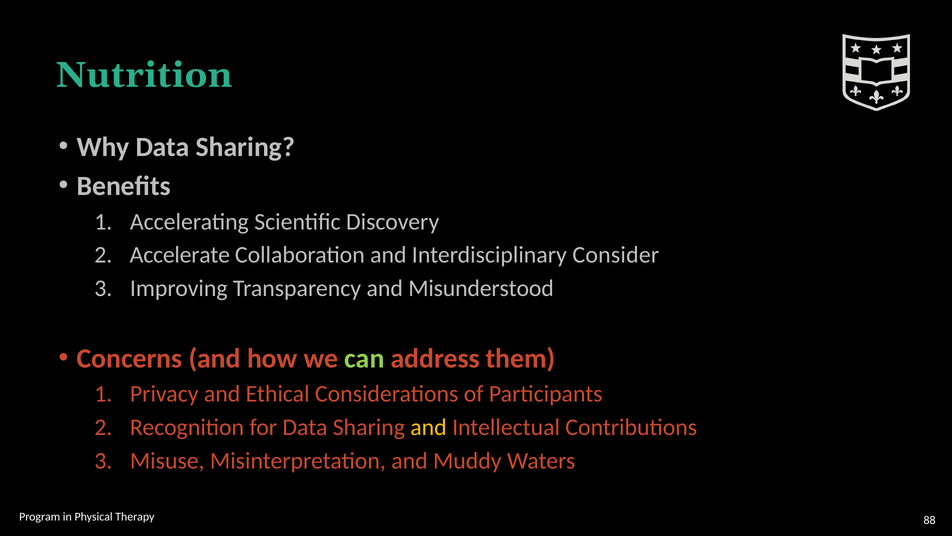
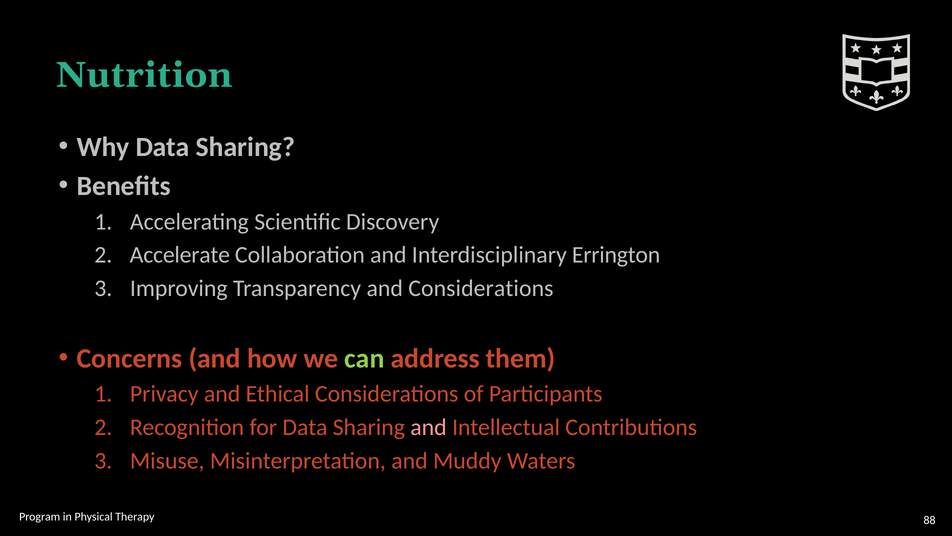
Consider: Consider -> Errington (616, 255)
and Misunderstood: Misunderstood -> Considerations (481, 288)
and colour: yellow -> pink (429, 427)
